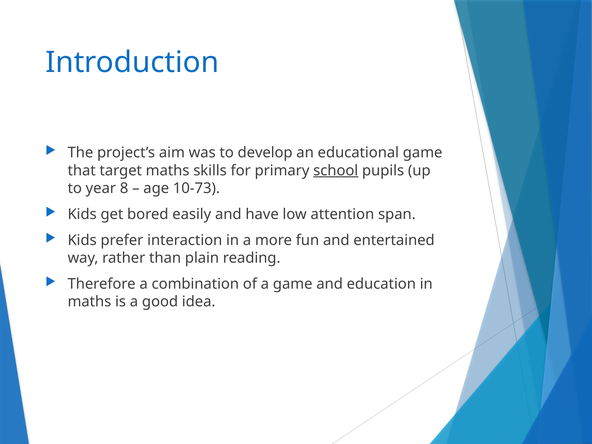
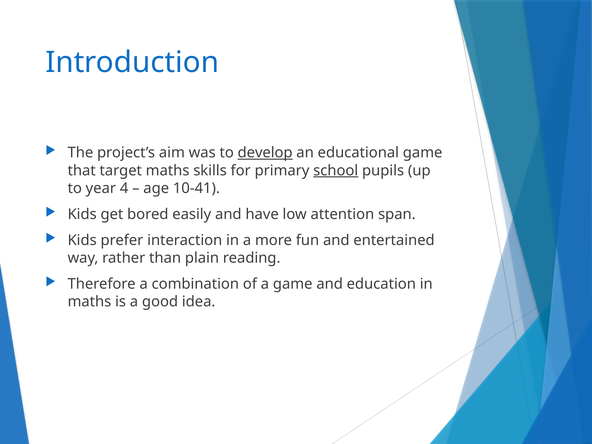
develop underline: none -> present (265, 153)
8: 8 -> 4 (124, 188)
10-73: 10-73 -> 10-41 (196, 188)
